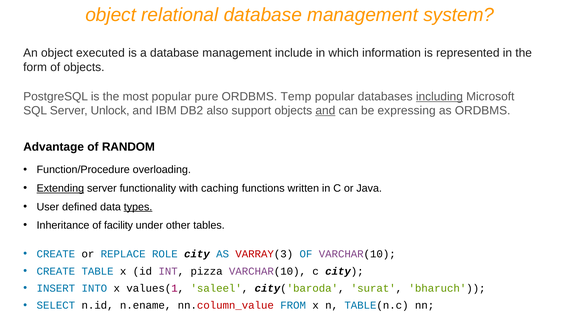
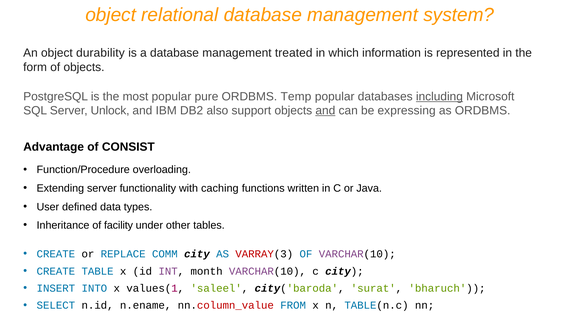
executed: executed -> durability (100, 53)
include: include -> treated (294, 53)
RANDOM: RANDOM -> CONSIST (128, 147)
Extending underline: present -> none (60, 188)
types underline: present -> none (138, 207)
ROLE: ROLE -> COMM (165, 254)
pizza: pizza -> month (207, 271)
